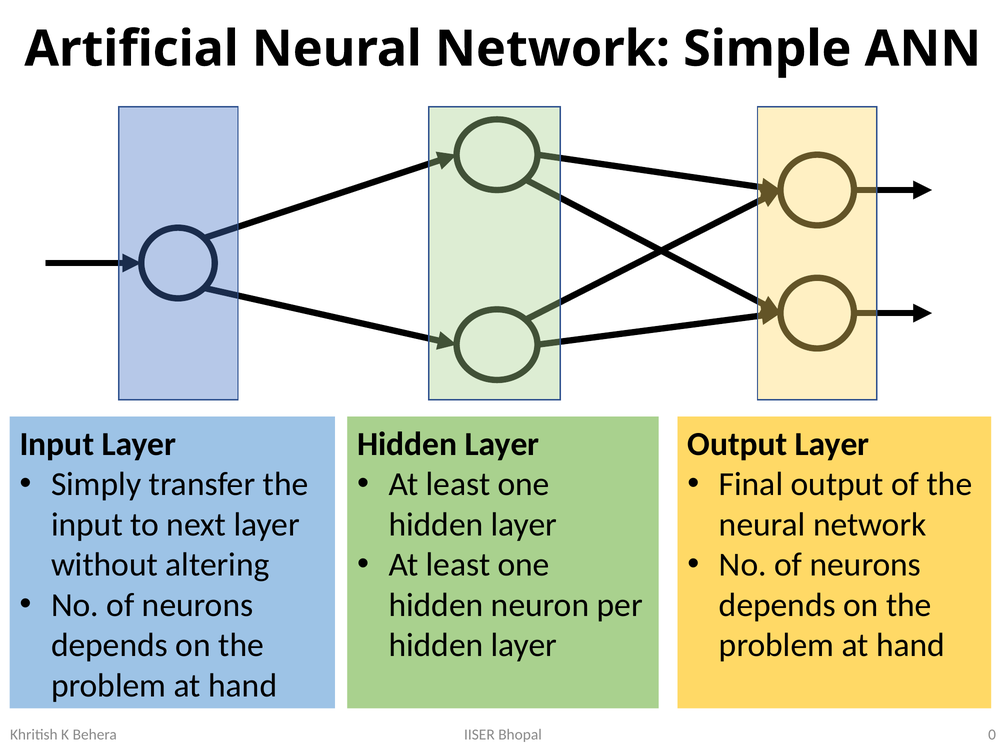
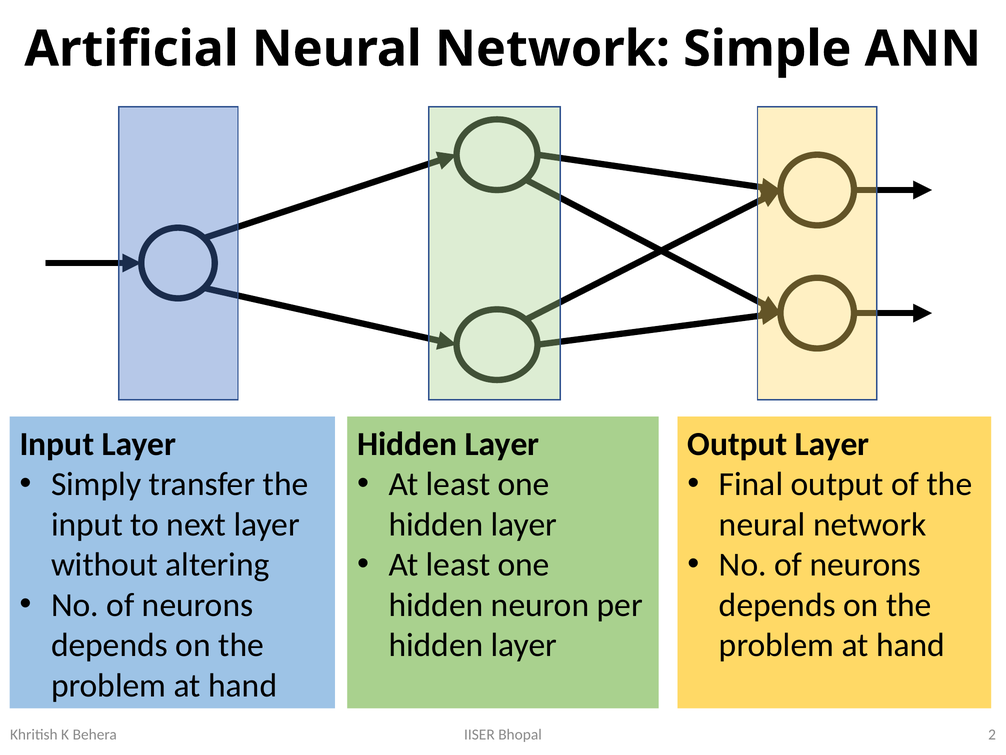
0: 0 -> 2 (992, 734)
